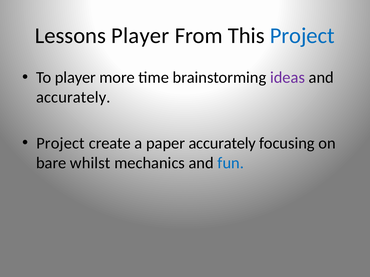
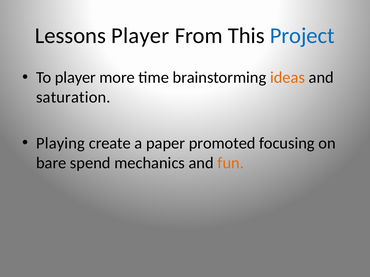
ideas colour: purple -> orange (287, 78)
accurately: accurately -> saturation (73, 97)
Project: Project -> Playing (61, 143)
paper accurately: accurately -> promoted (222, 143)
whilst: whilst -> spend (90, 163)
fun colour: blue -> orange (231, 163)
